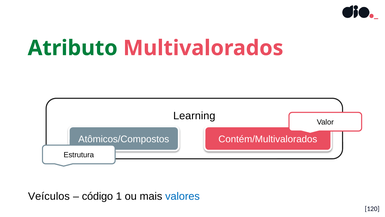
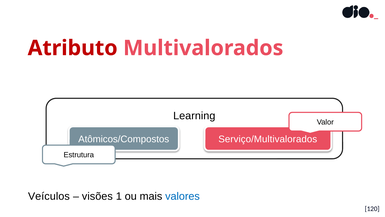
Atributo colour: green -> red (73, 48)
Contém/Multivalorados: Contém/Multivalorados -> Serviço/Multivalorados (268, 139)
código: código -> visões (97, 196)
